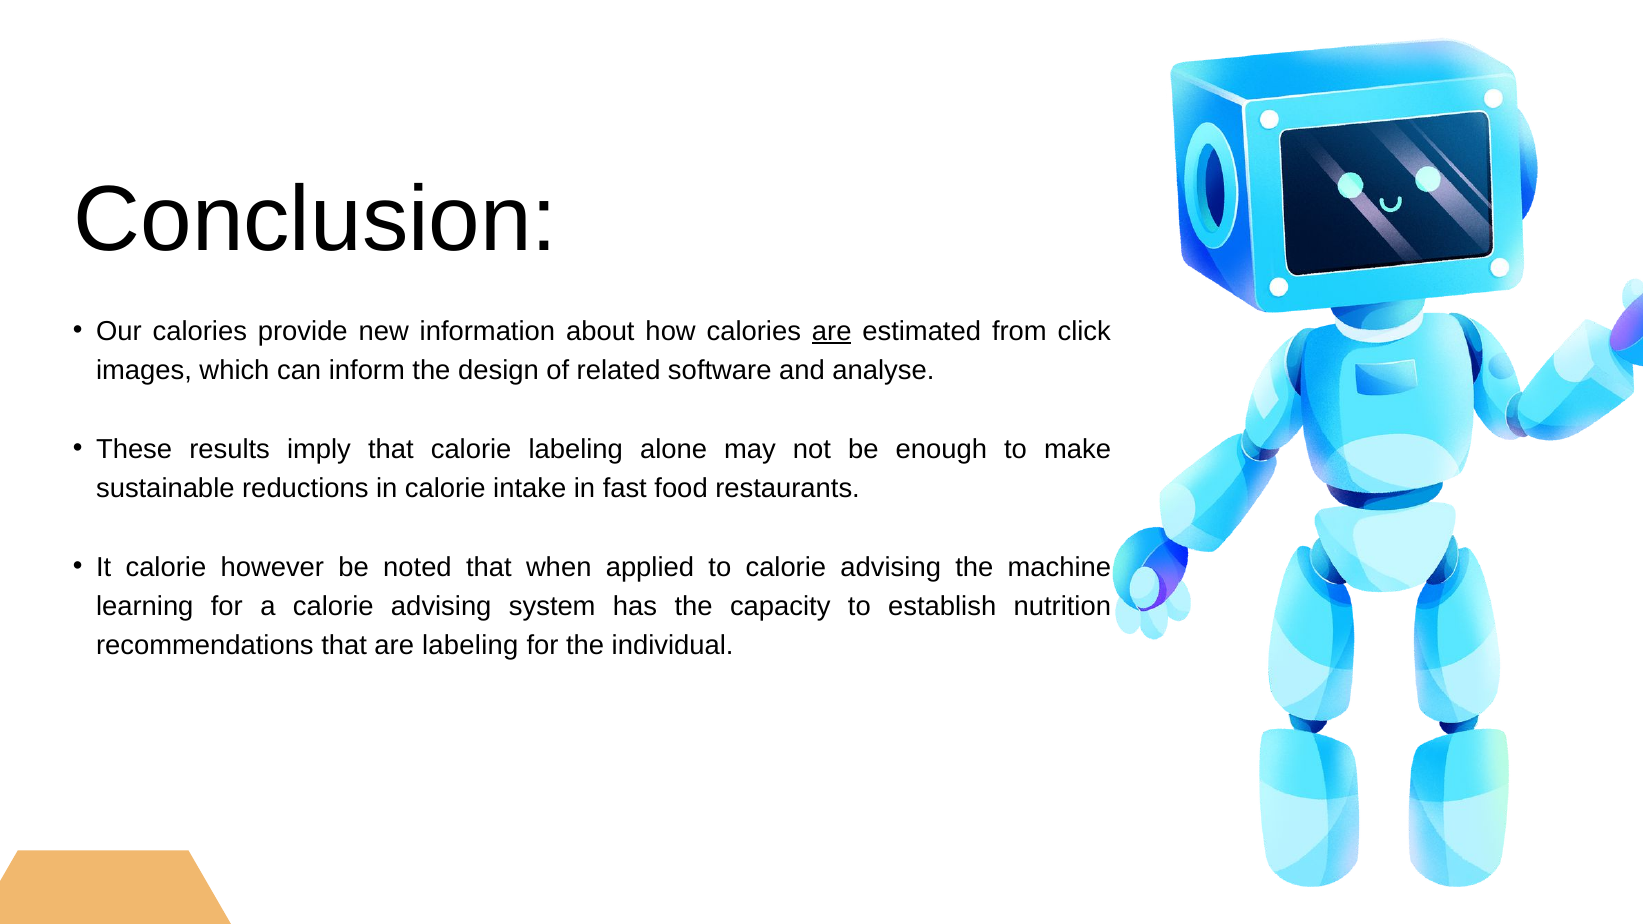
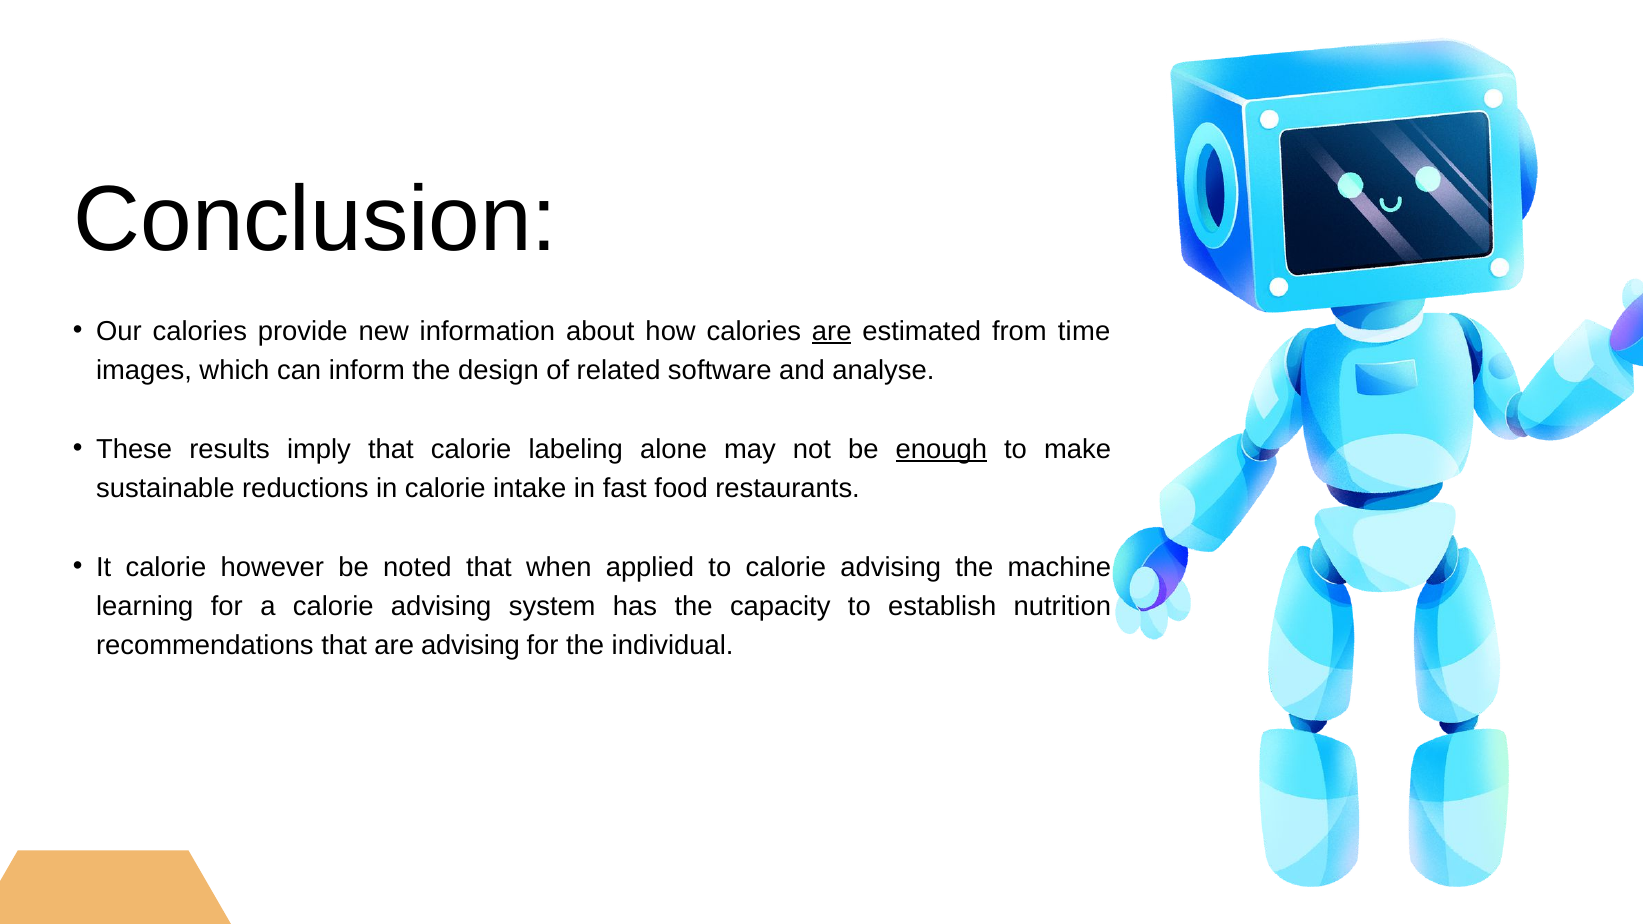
click: click -> time (1084, 331)
enough underline: none -> present (941, 449)
are labeling: labeling -> advising (470, 646)
